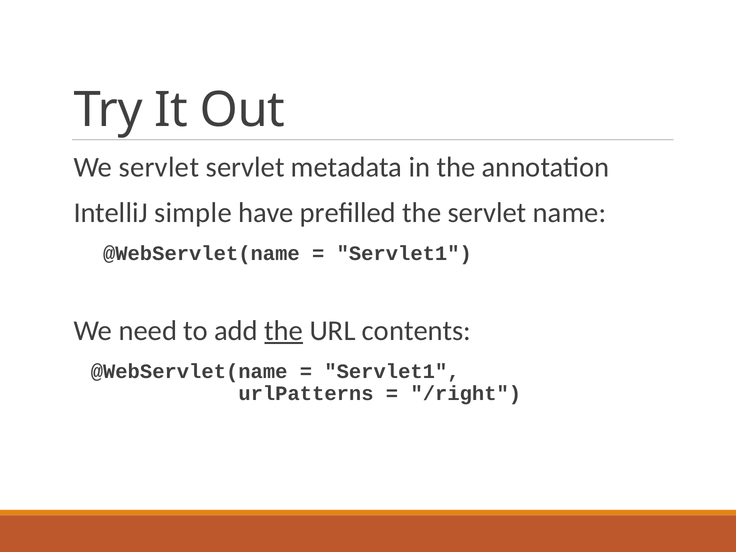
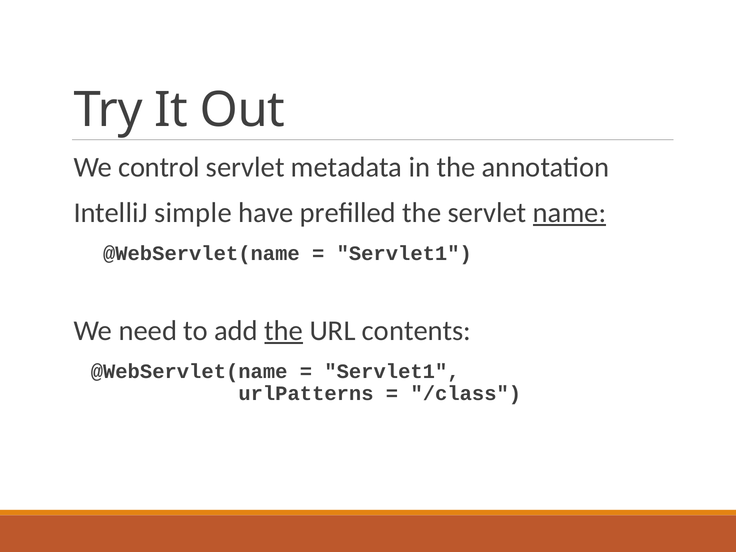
We servlet: servlet -> control (159, 168)
name underline: none -> present (570, 213)
/right: /right -> /class (466, 394)
